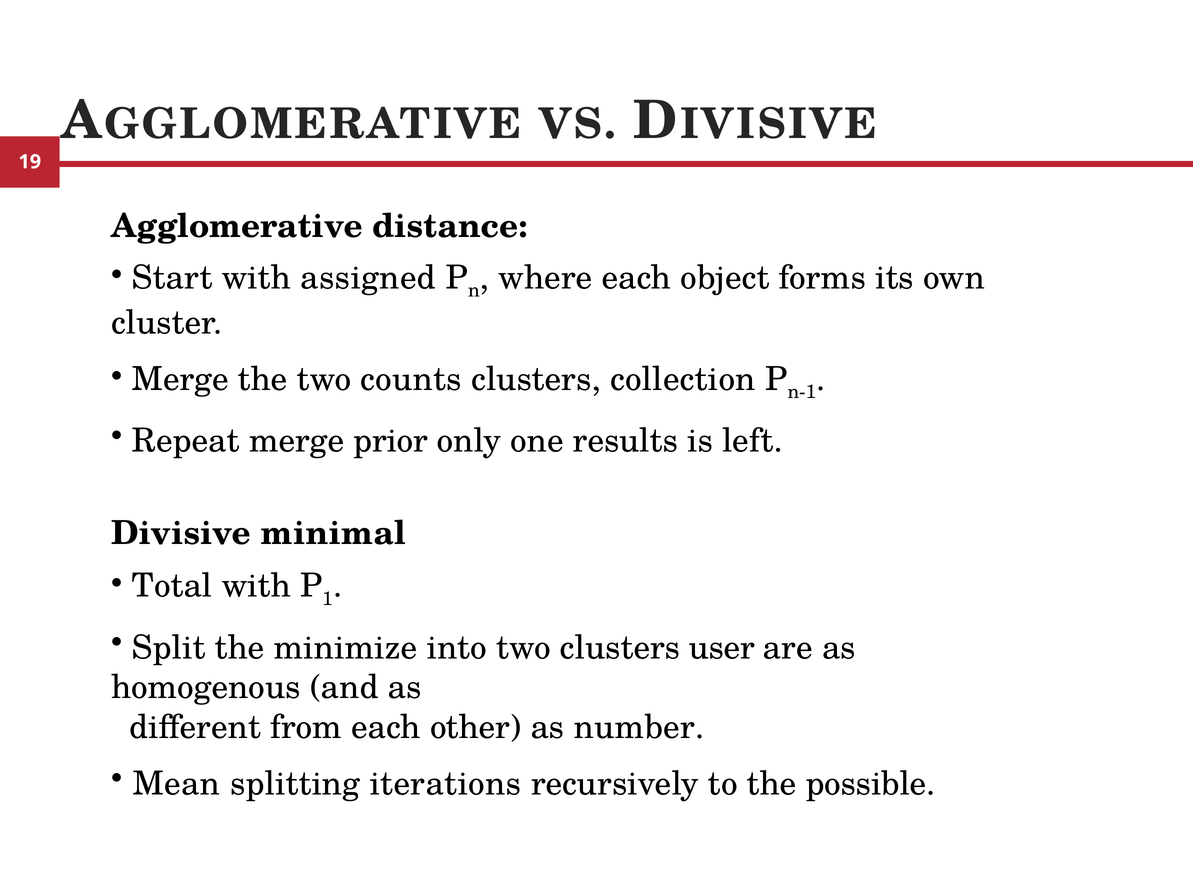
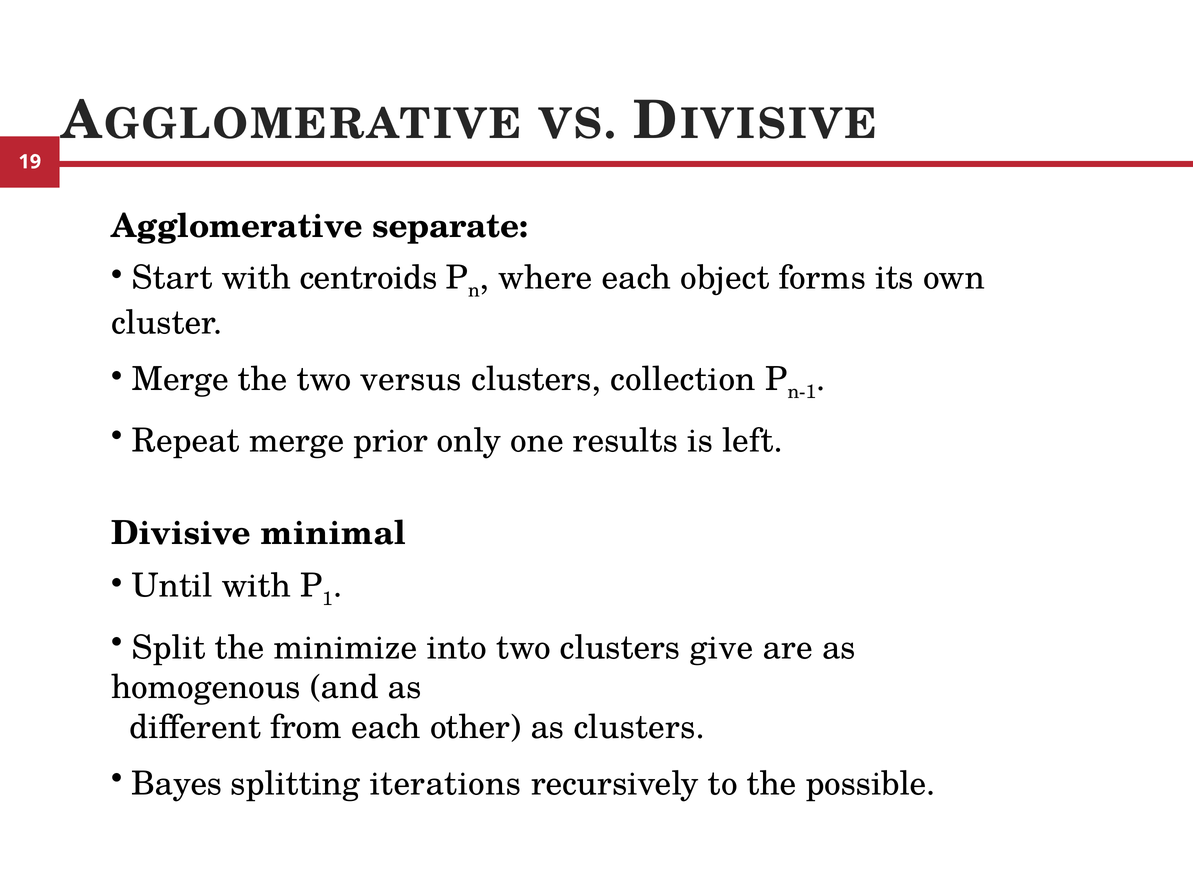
distance: distance -> separate (450, 227)
assigned: assigned -> centroids (369, 278)
counts: counts -> versus (411, 380)
Total: Total -> Until (172, 587)
user: user -> give (721, 648)
as number: number -> clusters (639, 728)
Mean: Mean -> Bayes (177, 784)
